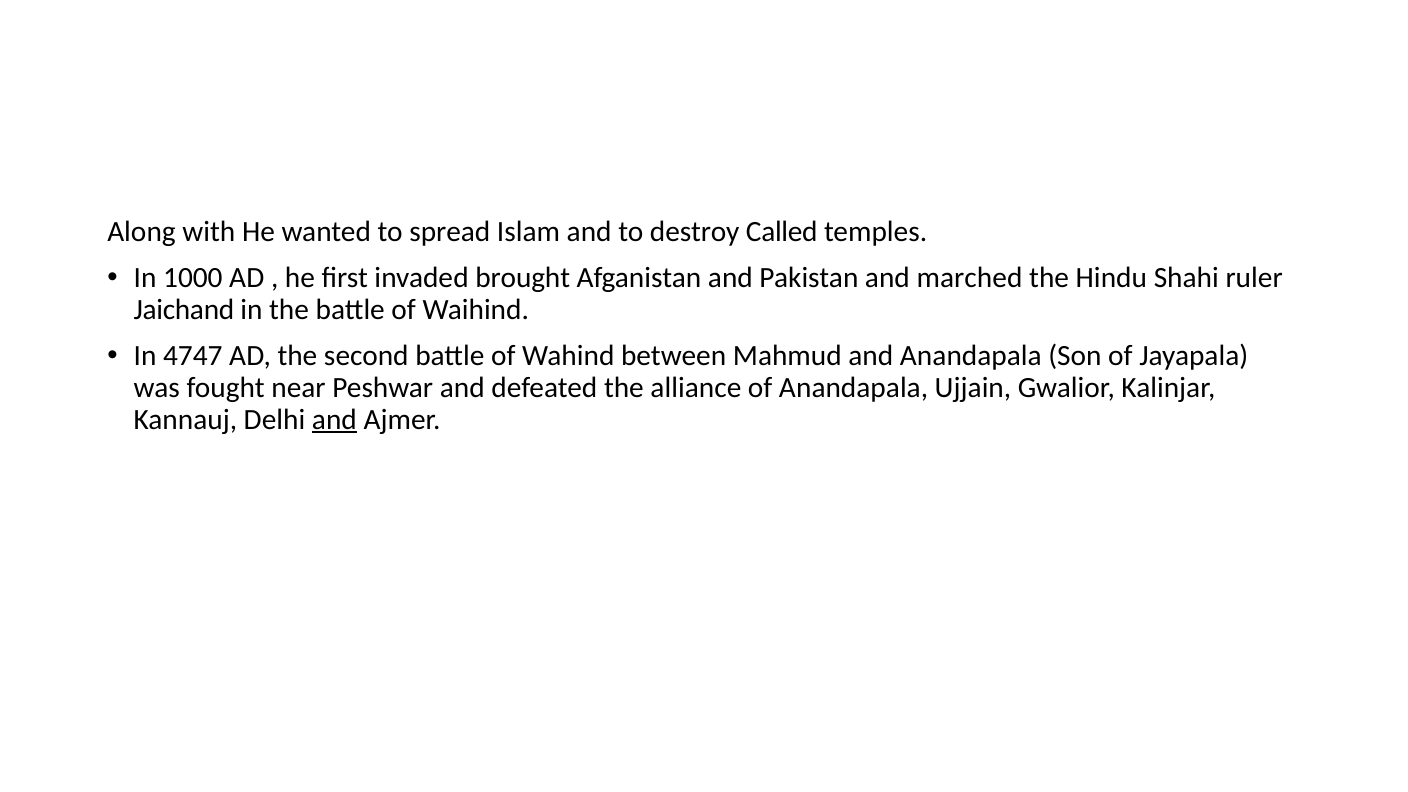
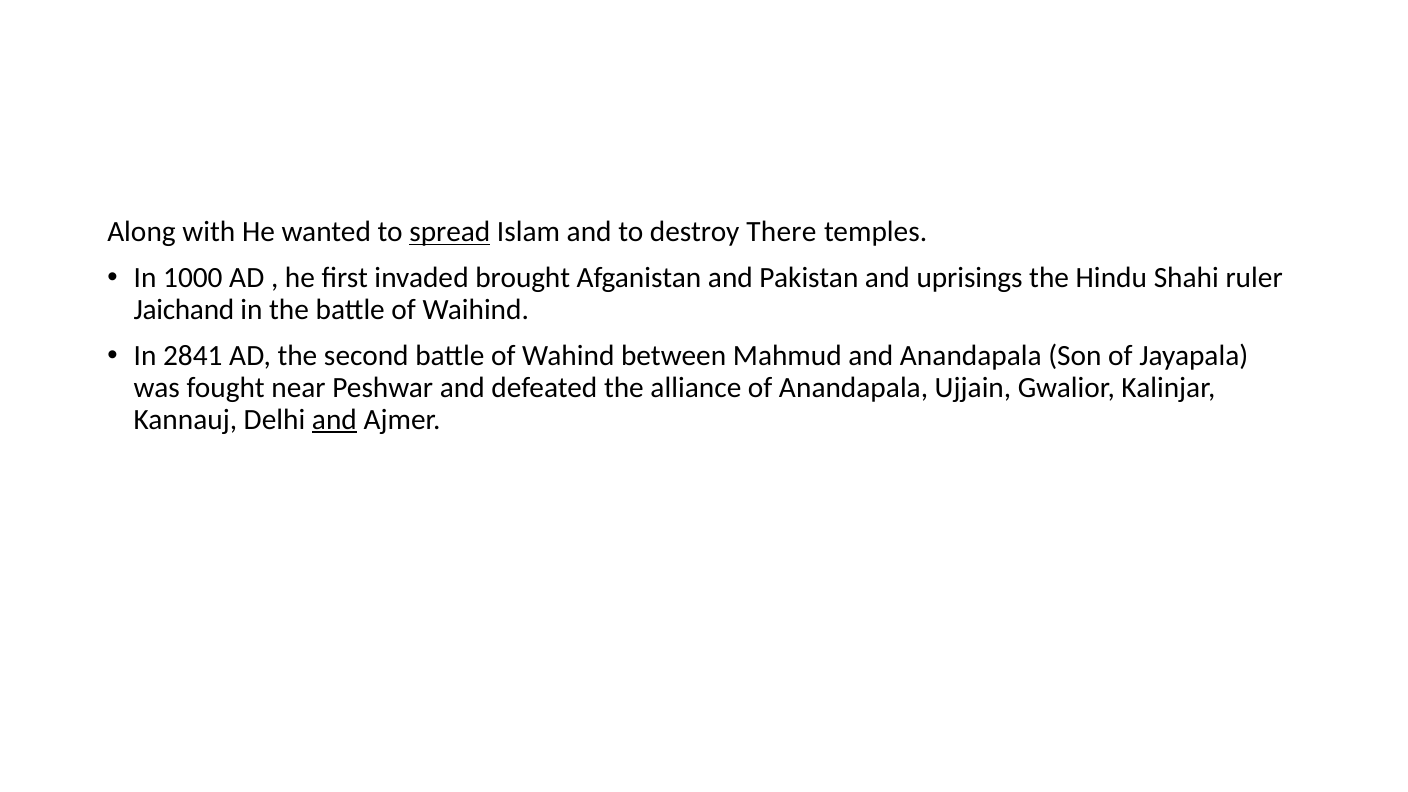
spread underline: none -> present (450, 232)
Called: Called -> There (781, 232)
marched: marched -> uprisings (970, 278)
4747: 4747 -> 2841 (193, 356)
